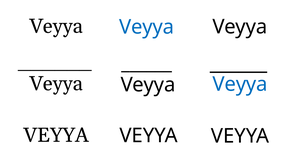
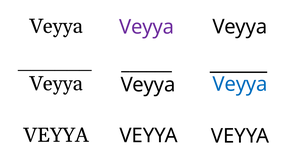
Veyya colour: blue -> purple (147, 27)
